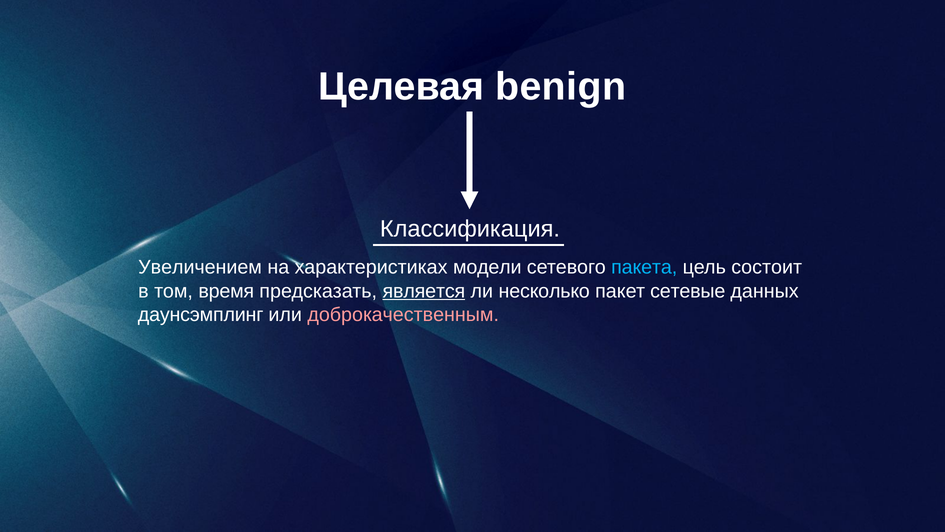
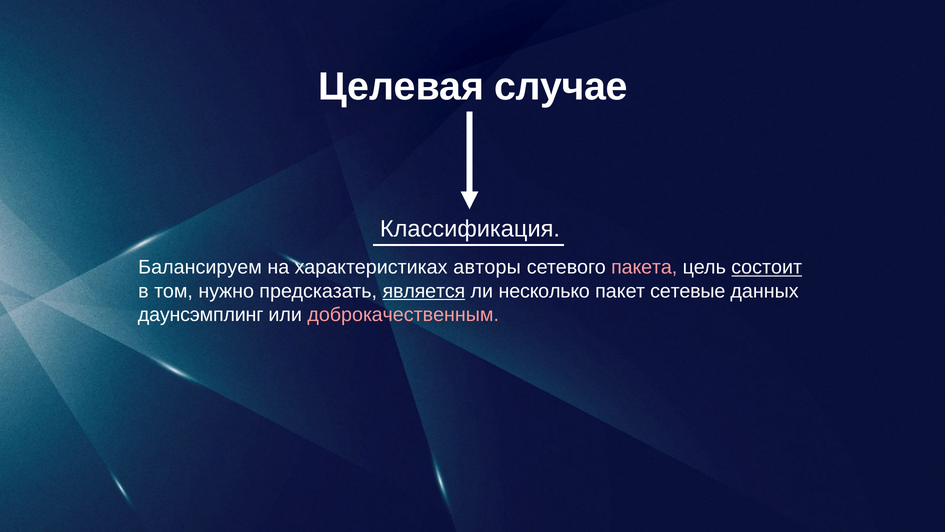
benign: benign -> случае (561, 87)
Увеличением: Увеличением -> Балансируем (200, 267)
модели: модели -> авторы (487, 267)
пакета colour: light blue -> pink (644, 267)
состоит underline: none -> present (767, 267)
время: время -> нужно (226, 291)
